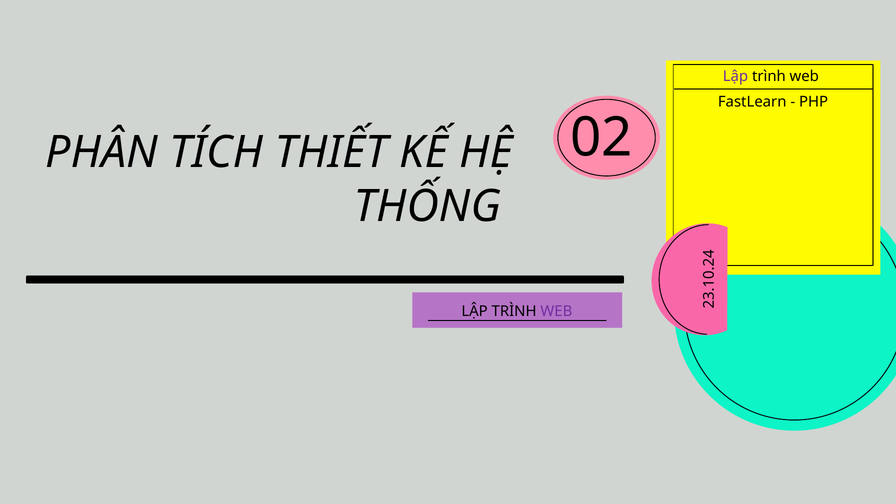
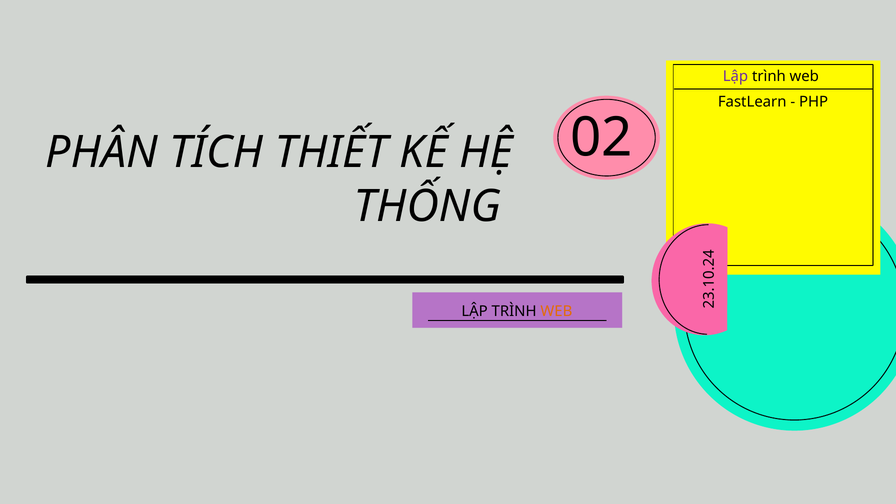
WEB colour: purple -> orange (556, 311)
